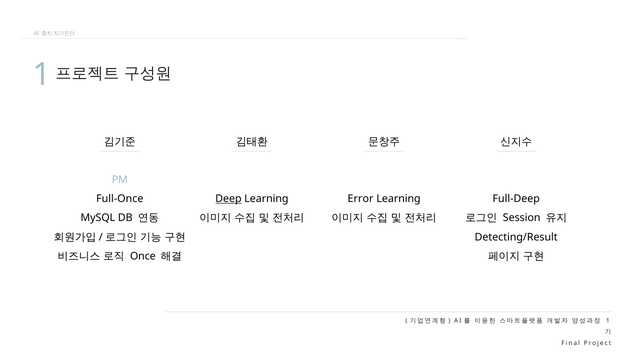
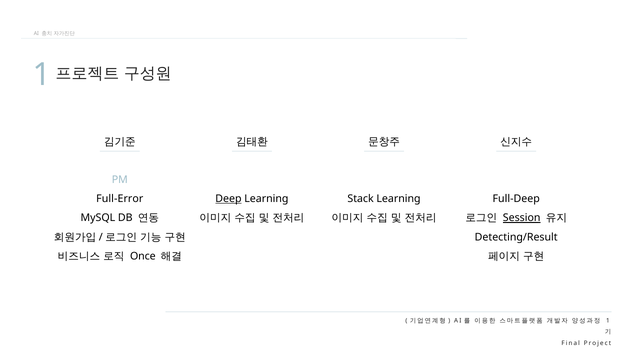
Full-Once: Full-Once -> Full-Error (120, 199)
Error: Error -> Stack (361, 199)
Session underline: none -> present (522, 218)
